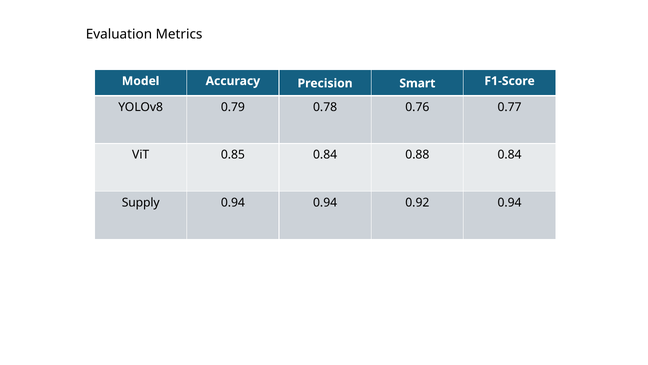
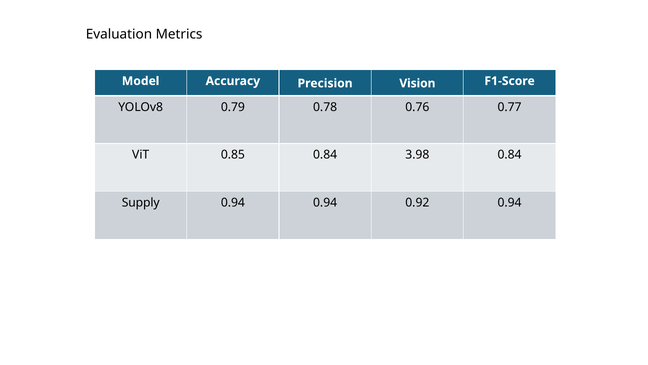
Smart: Smart -> Vision (417, 83)
0.88: 0.88 -> 3.98 (417, 155)
